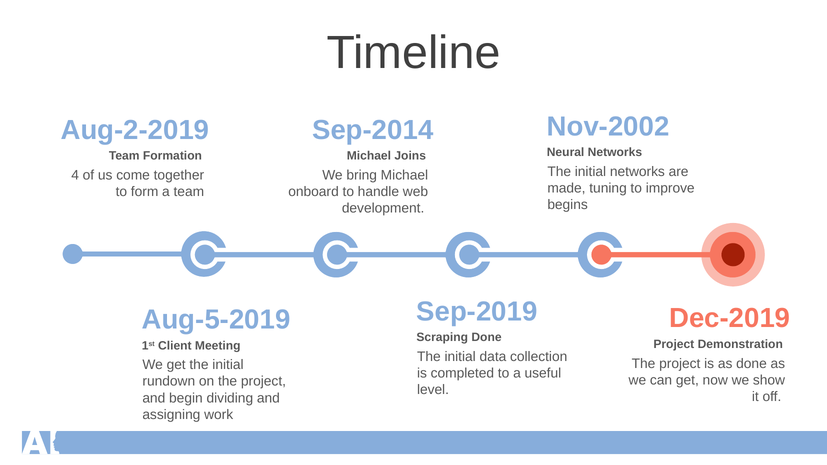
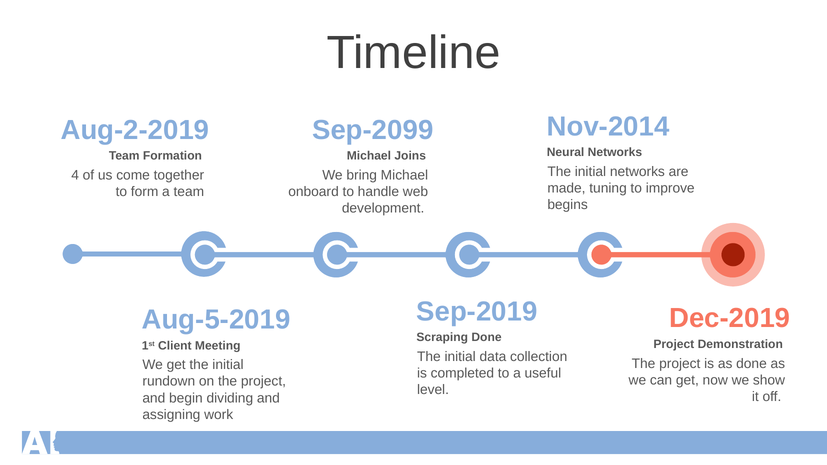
Nov-2002: Nov-2002 -> Nov-2014 (608, 127)
Sep-2014: Sep-2014 -> Sep-2099 (373, 130)
